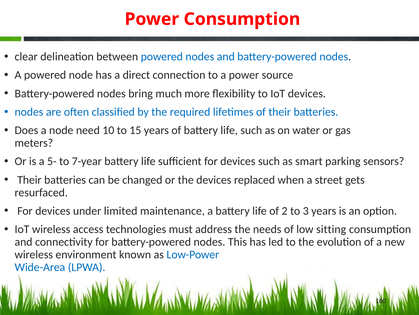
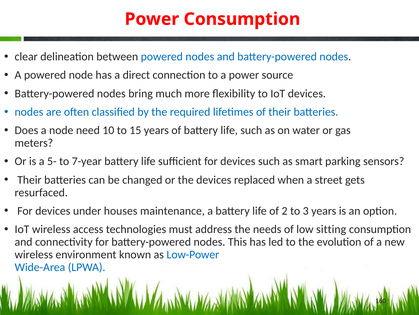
limited: limited -> houses (121, 210)
